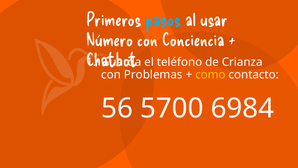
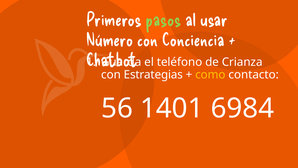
pasos colour: light blue -> light green (163, 20)
Problemas: Problemas -> Estrategias (153, 74)
5700: 5700 -> 1401 (172, 108)
